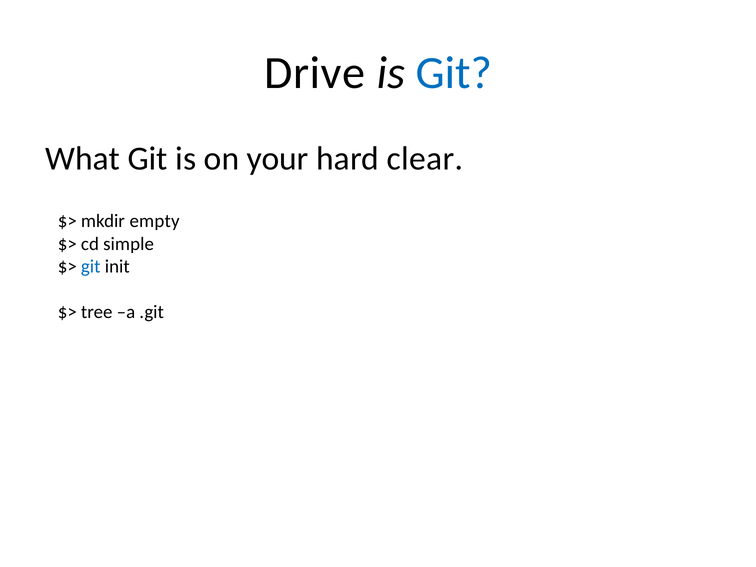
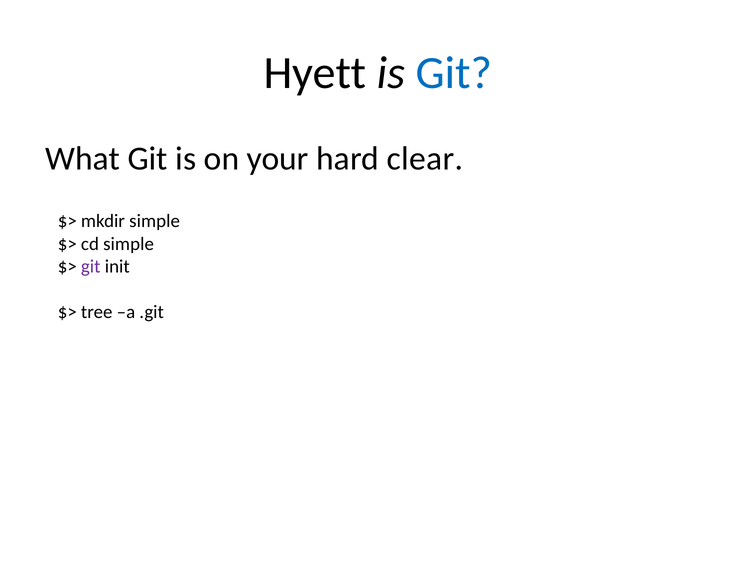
Drive: Drive -> Hyett (315, 73)
mkdir empty: empty -> simple (155, 221)
git colour: blue -> purple (91, 266)
